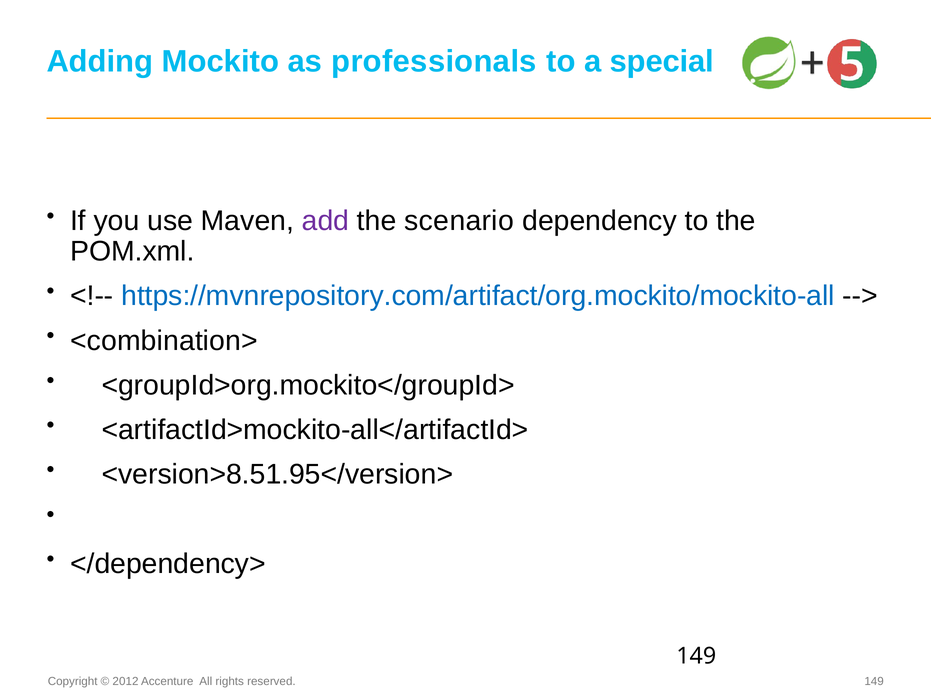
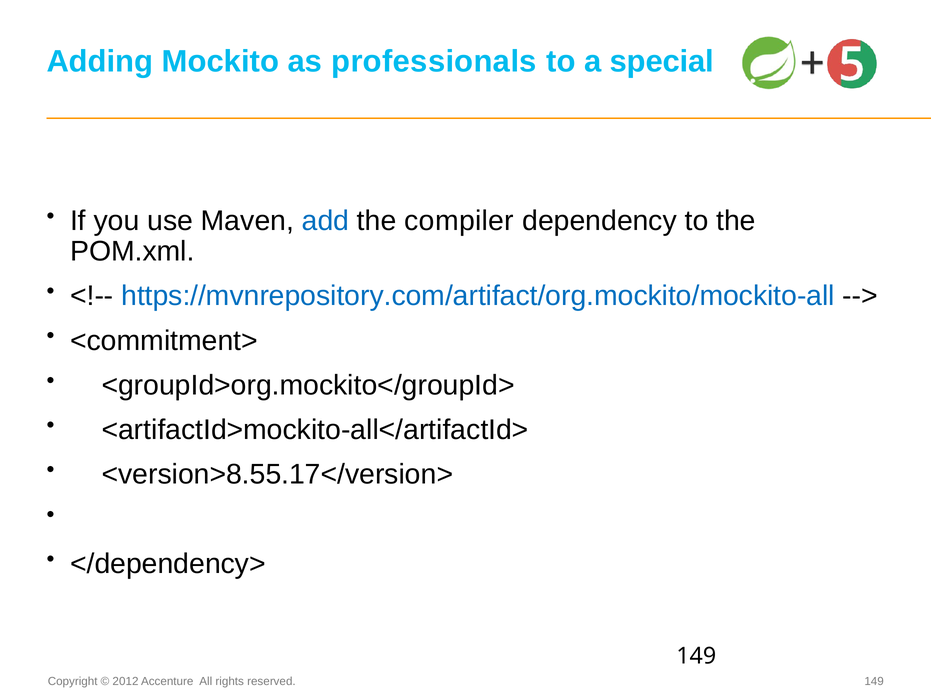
add colour: purple -> blue (325, 221)
scenario: scenario -> compiler (459, 221)
<combination>: <combination> -> <commitment> (164, 341)
<version>8.51.95</version>: <version>8.51.95</version> -> <version>8.55.17</version> (277, 475)
